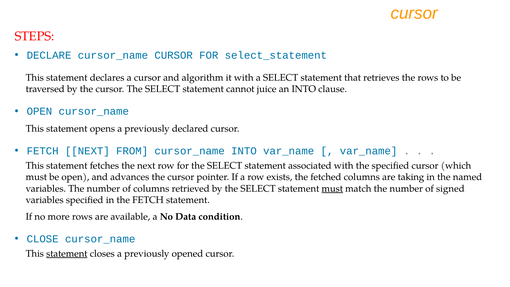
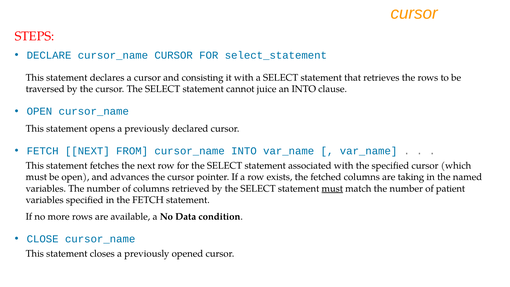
algorithm: algorithm -> consisting (203, 78)
signed: signed -> patient (450, 188)
statement underline: present -> none (67, 253)
